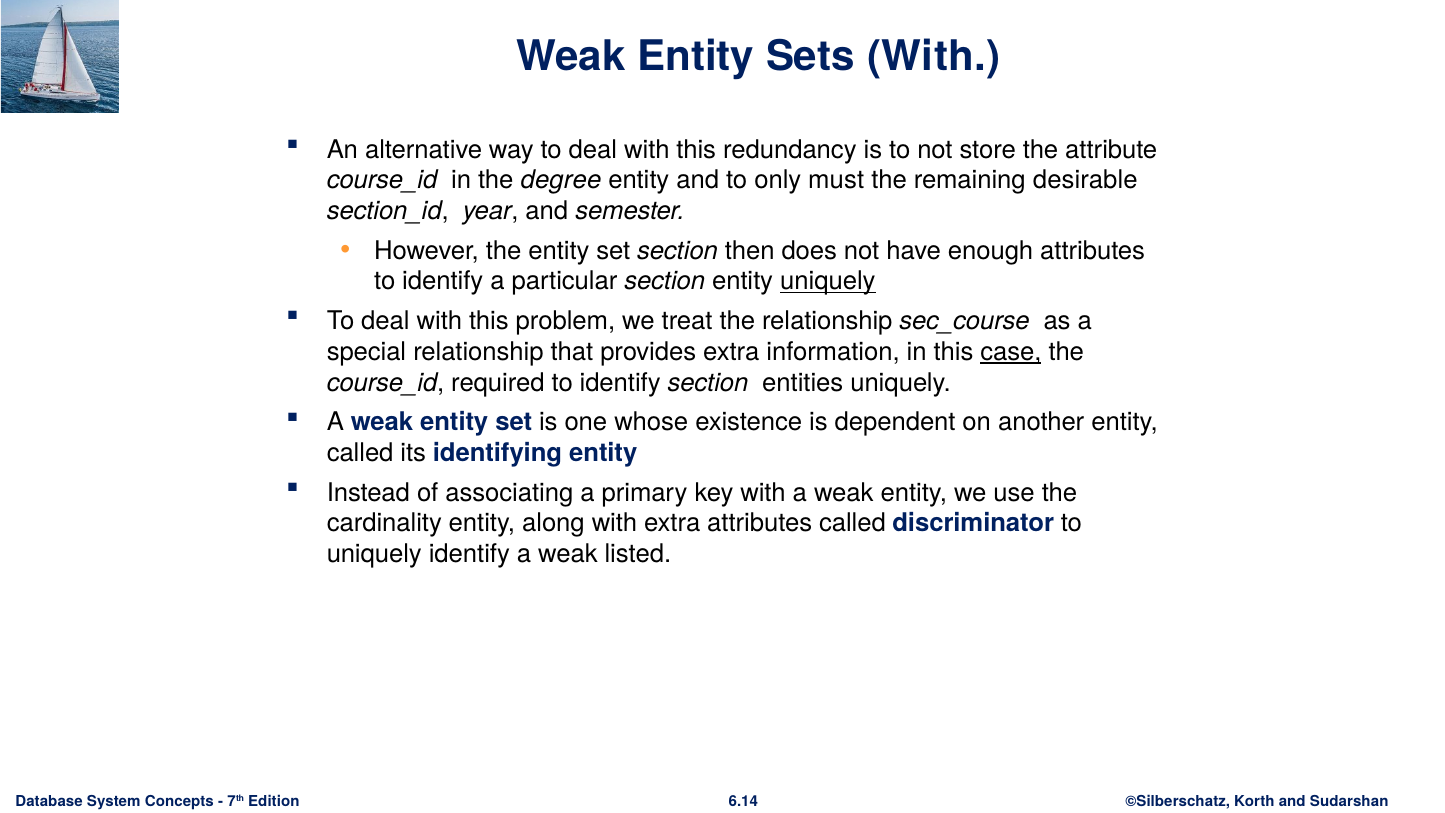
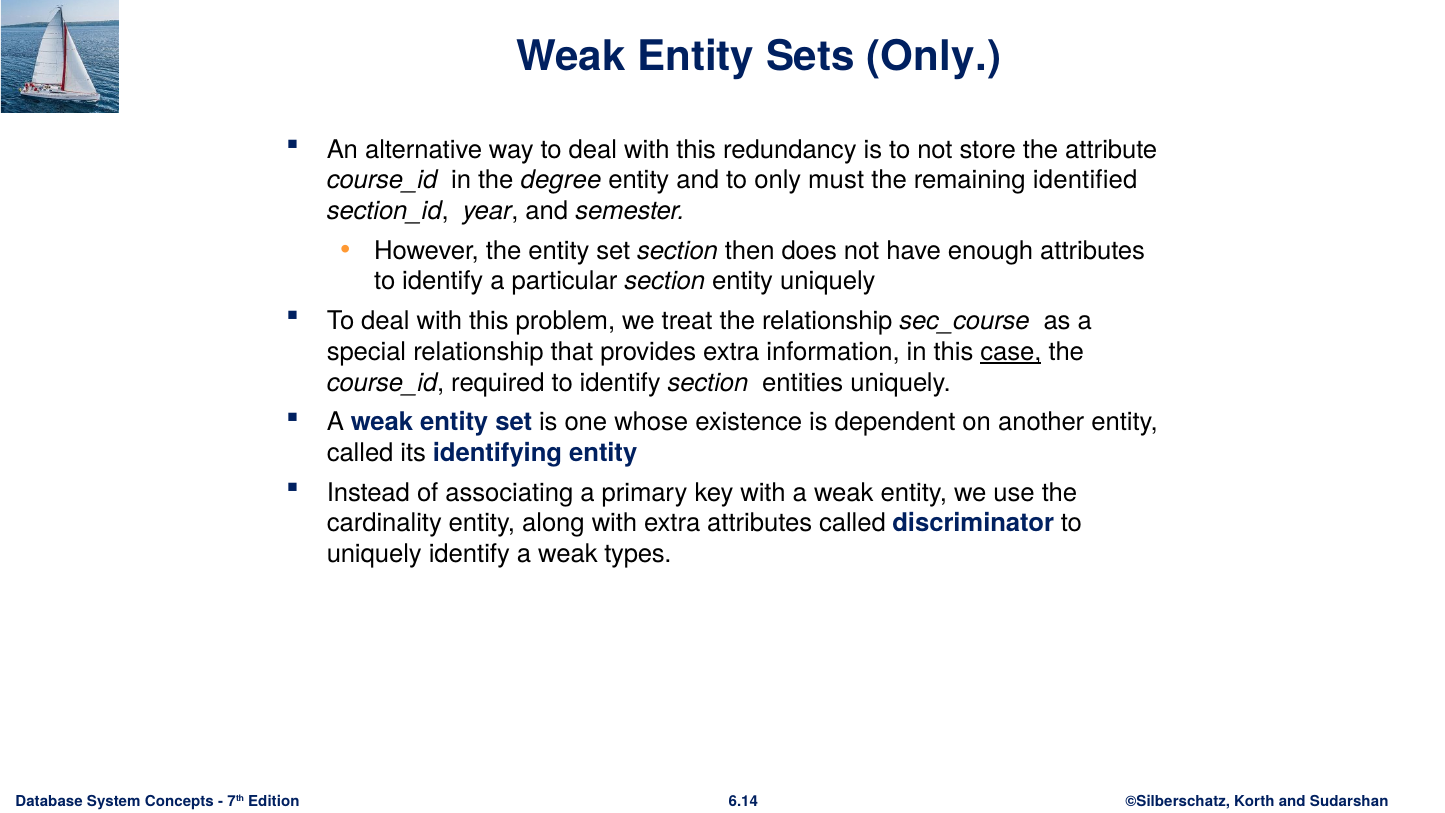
Sets With: With -> Only (934, 57)
desirable: desirable -> identified (1085, 180)
uniquely underline: present -> none (828, 281)
listed: listed -> types (638, 554)
